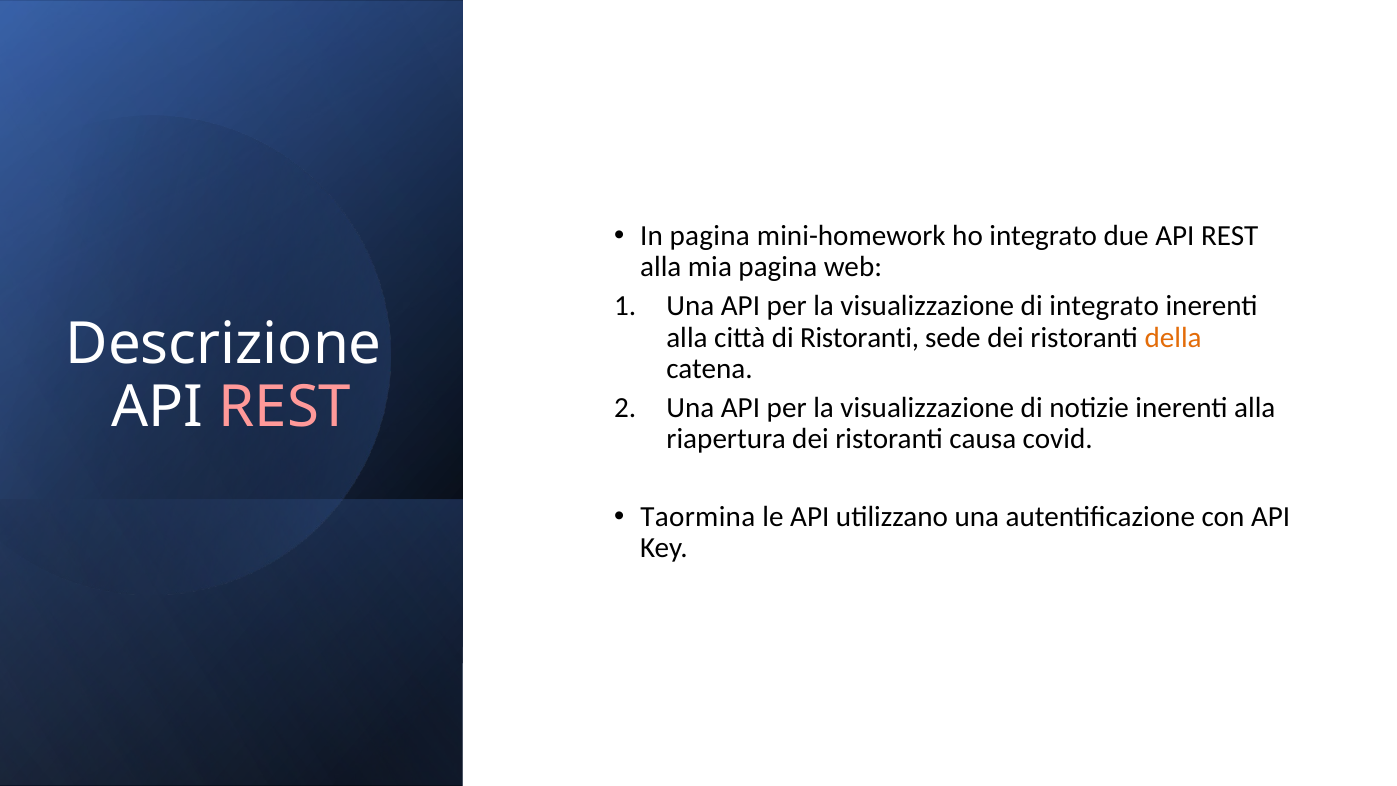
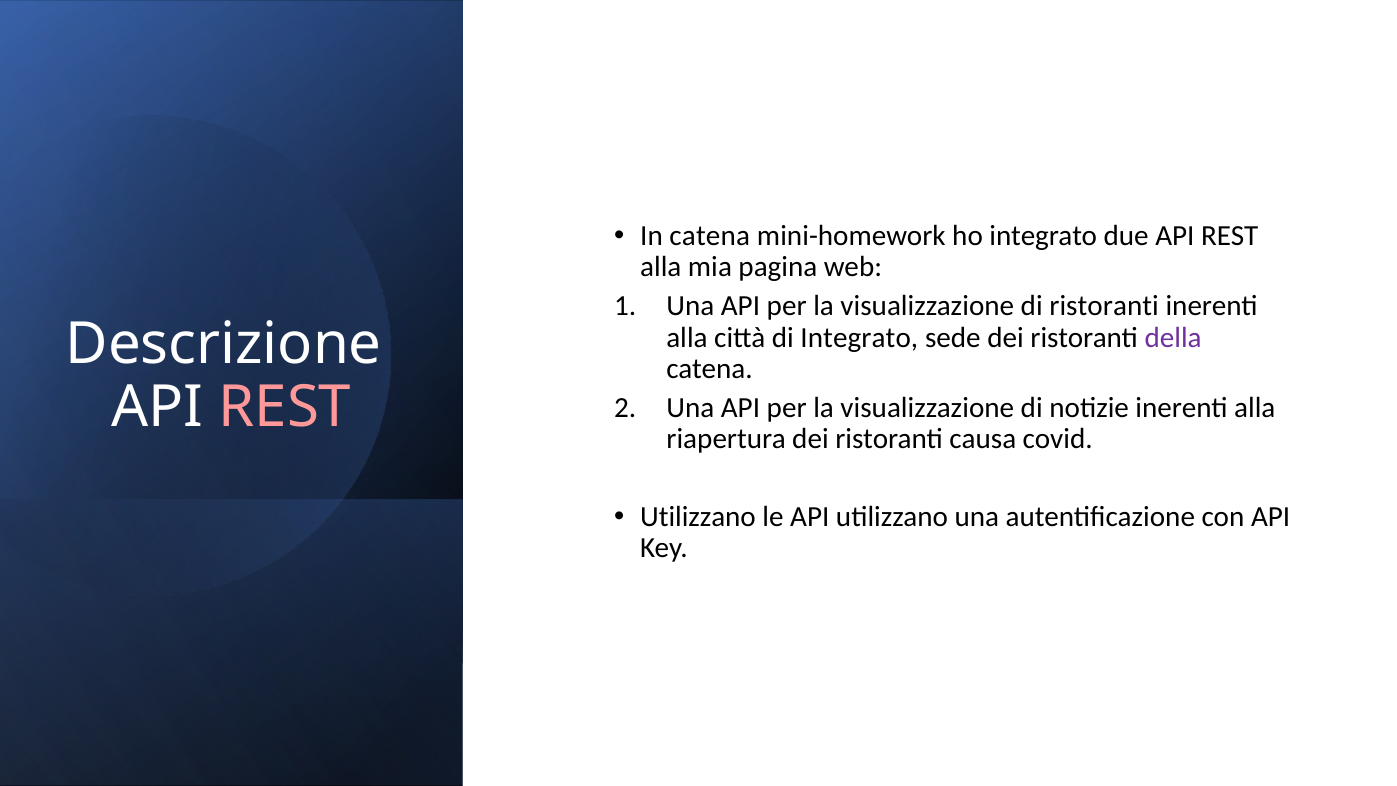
In pagina: pagina -> catena (710, 236)
di integrato: integrato -> ristoranti (1104, 306)
di Ristoranti: Ristoranti -> Integrato (859, 338)
della colour: orange -> purple (1173, 338)
Taormina: Taormina -> Utilizzano (698, 517)
